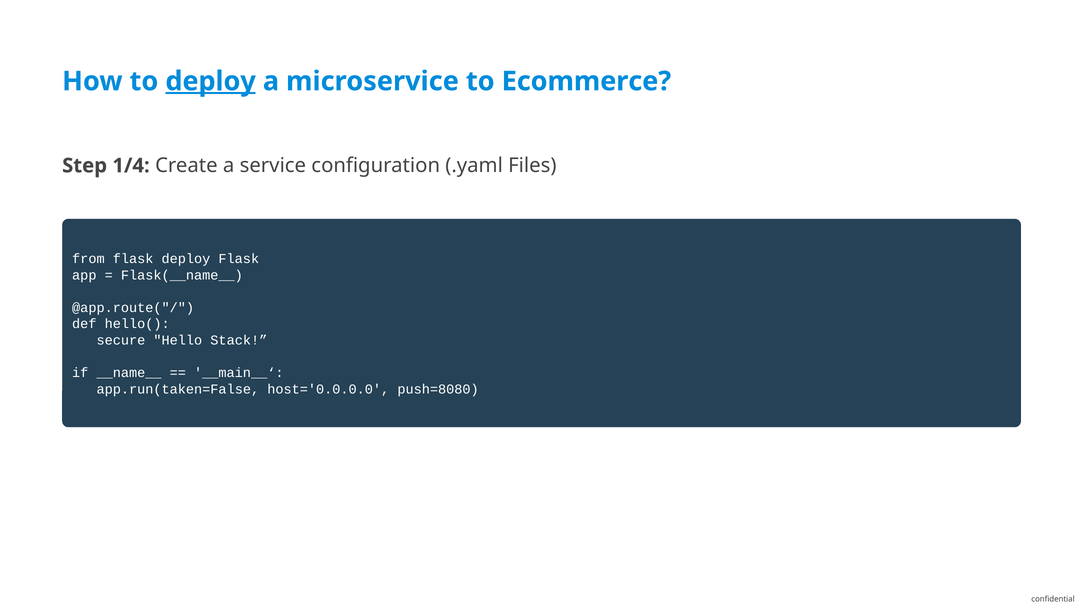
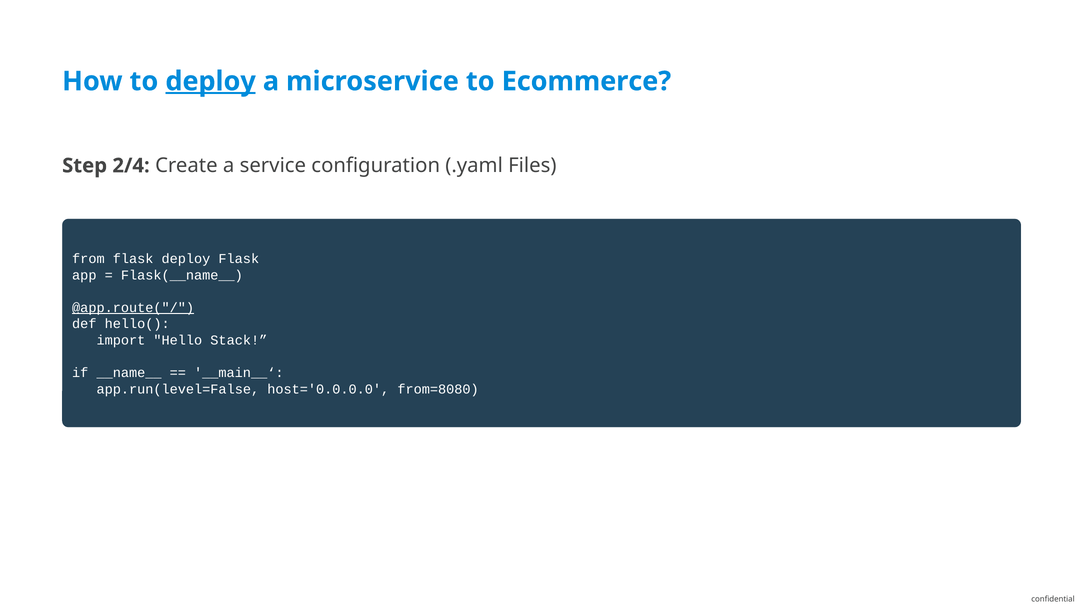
1/4: 1/4 -> 2/4 (131, 165)
@app.route("/ underline: none -> present (133, 307)
secure: secure -> import (121, 340)
app.run(taken=False: app.run(taken=False -> app.run(level=False (178, 389)
push=8080: push=8080 -> from=8080 (438, 389)
